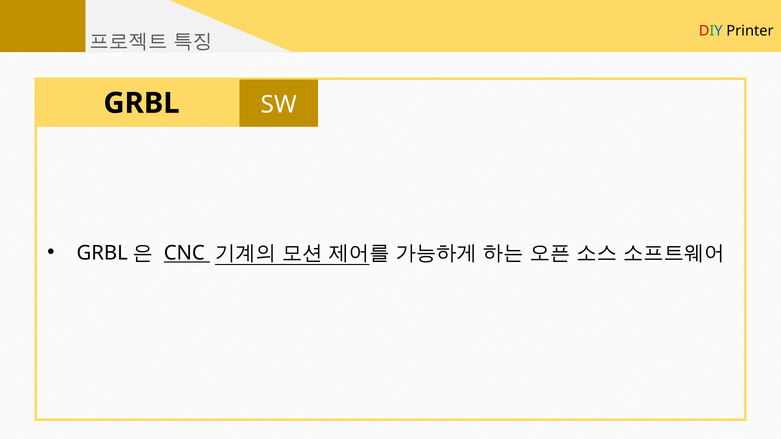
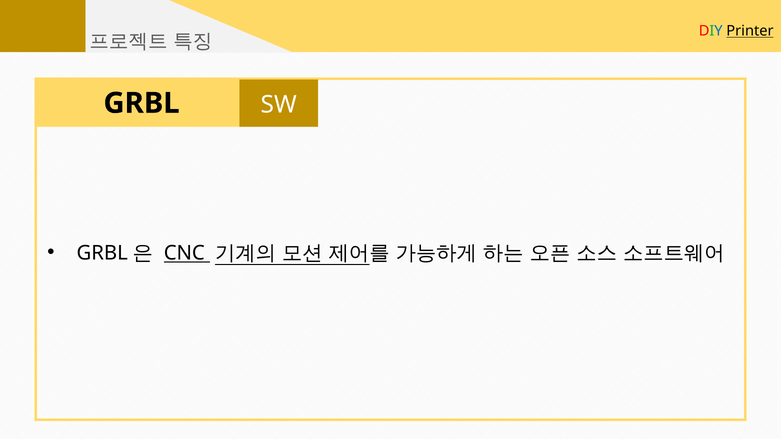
Printer underline: none -> present (750, 31)
